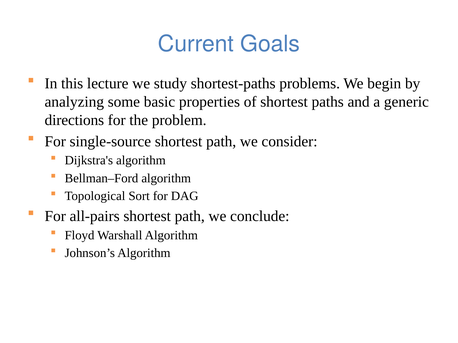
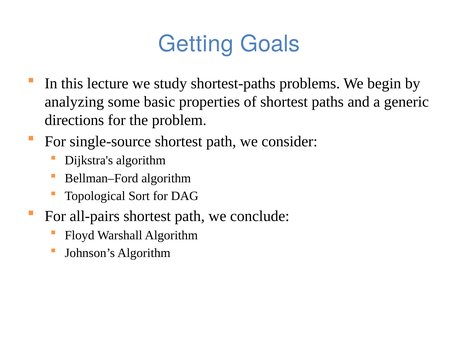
Current: Current -> Getting (196, 44)
